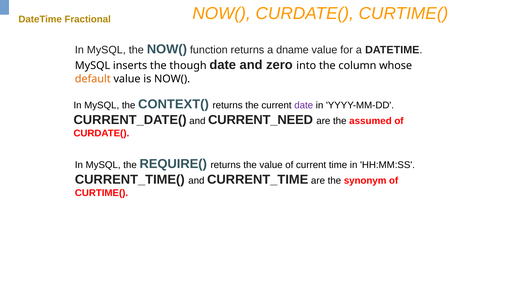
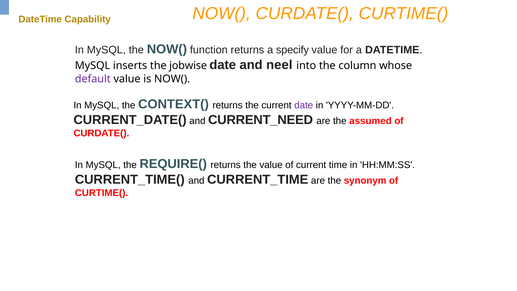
Fractional: Fractional -> Capability (88, 19)
dname: dname -> specify (292, 50)
though: though -> jobwise (188, 66)
zero: zero -> neel (279, 65)
default colour: orange -> purple (93, 79)
